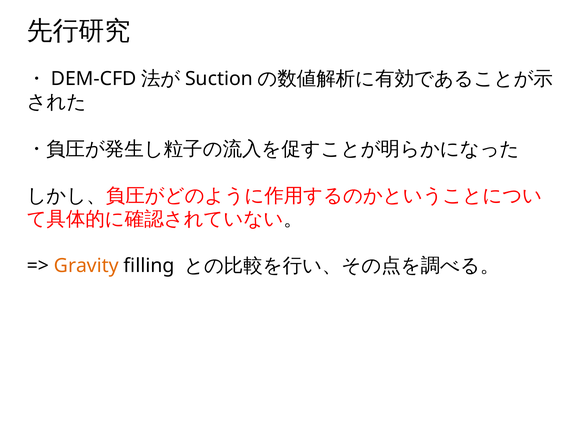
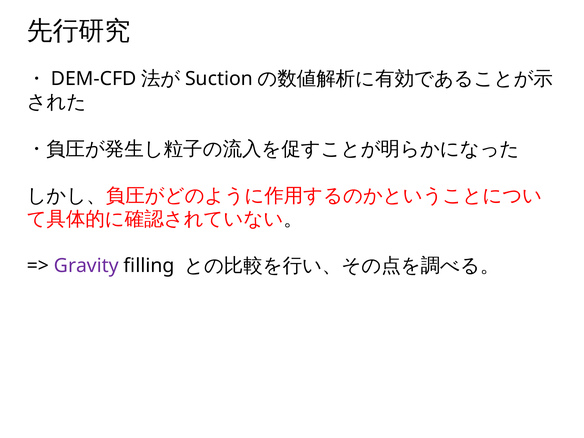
Gravity colour: orange -> purple (86, 266)
